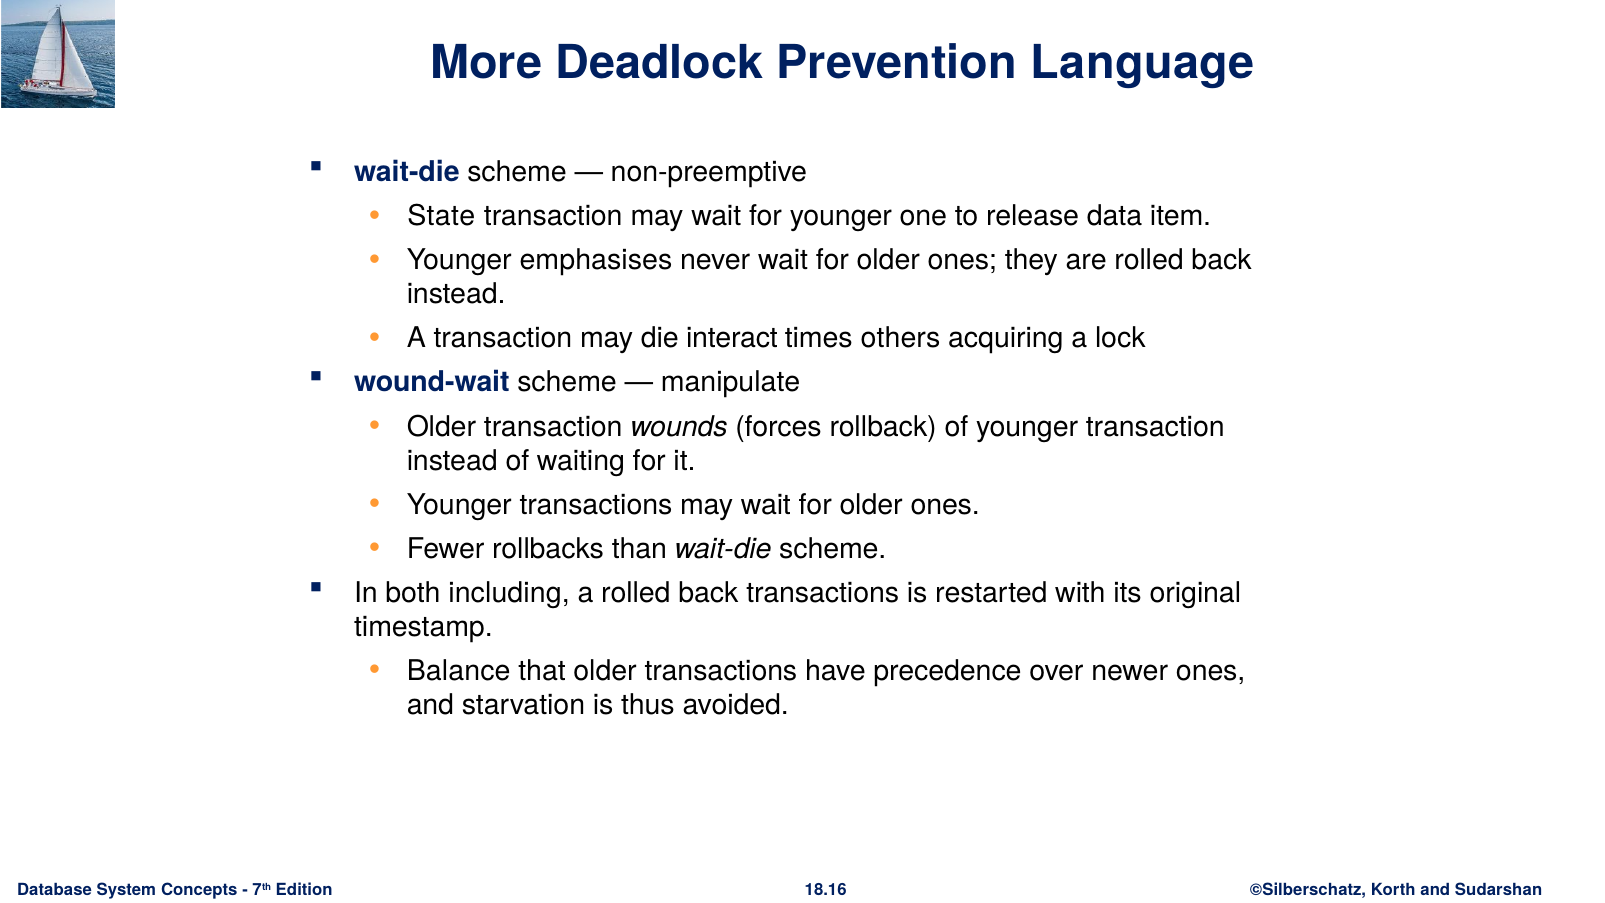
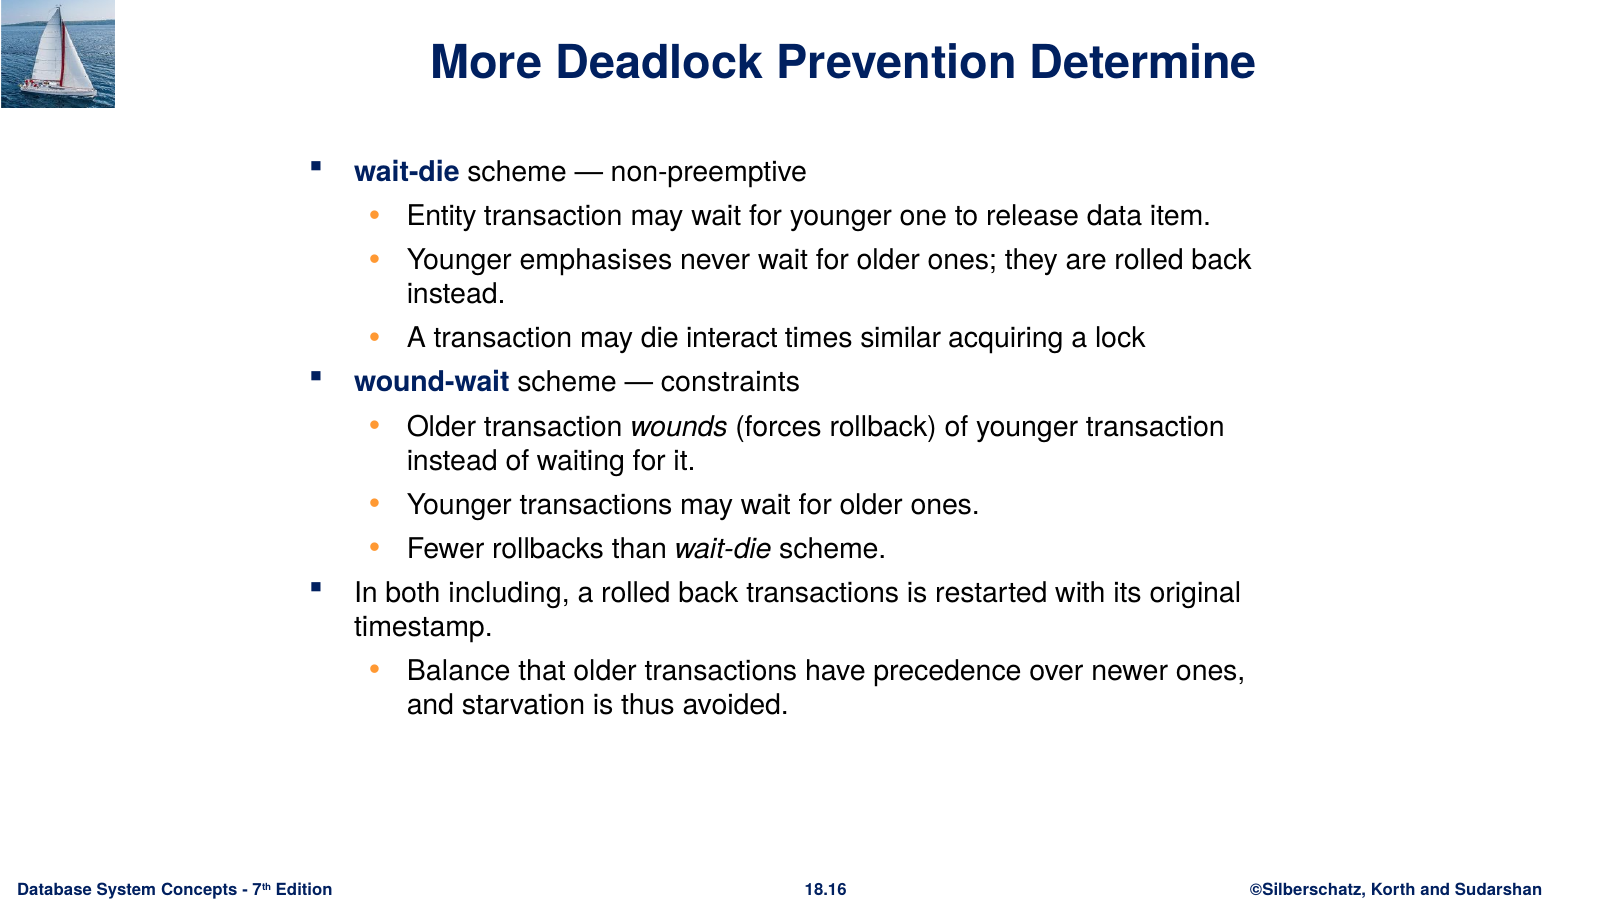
Language: Language -> Determine (1143, 63)
State: State -> Entity (442, 216)
others: others -> similar (901, 338)
manipulate: manipulate -> constraints (730, 382)
